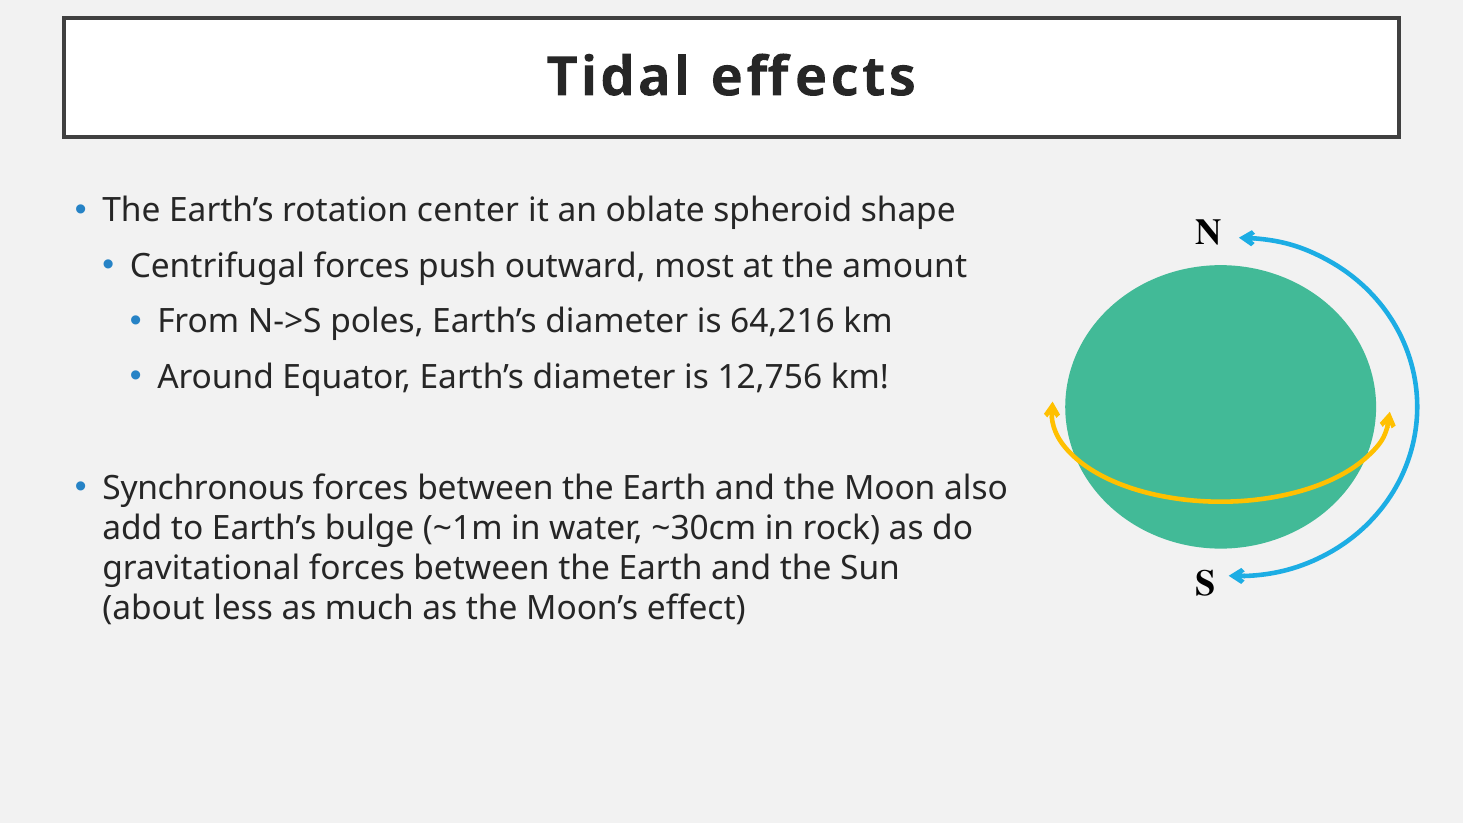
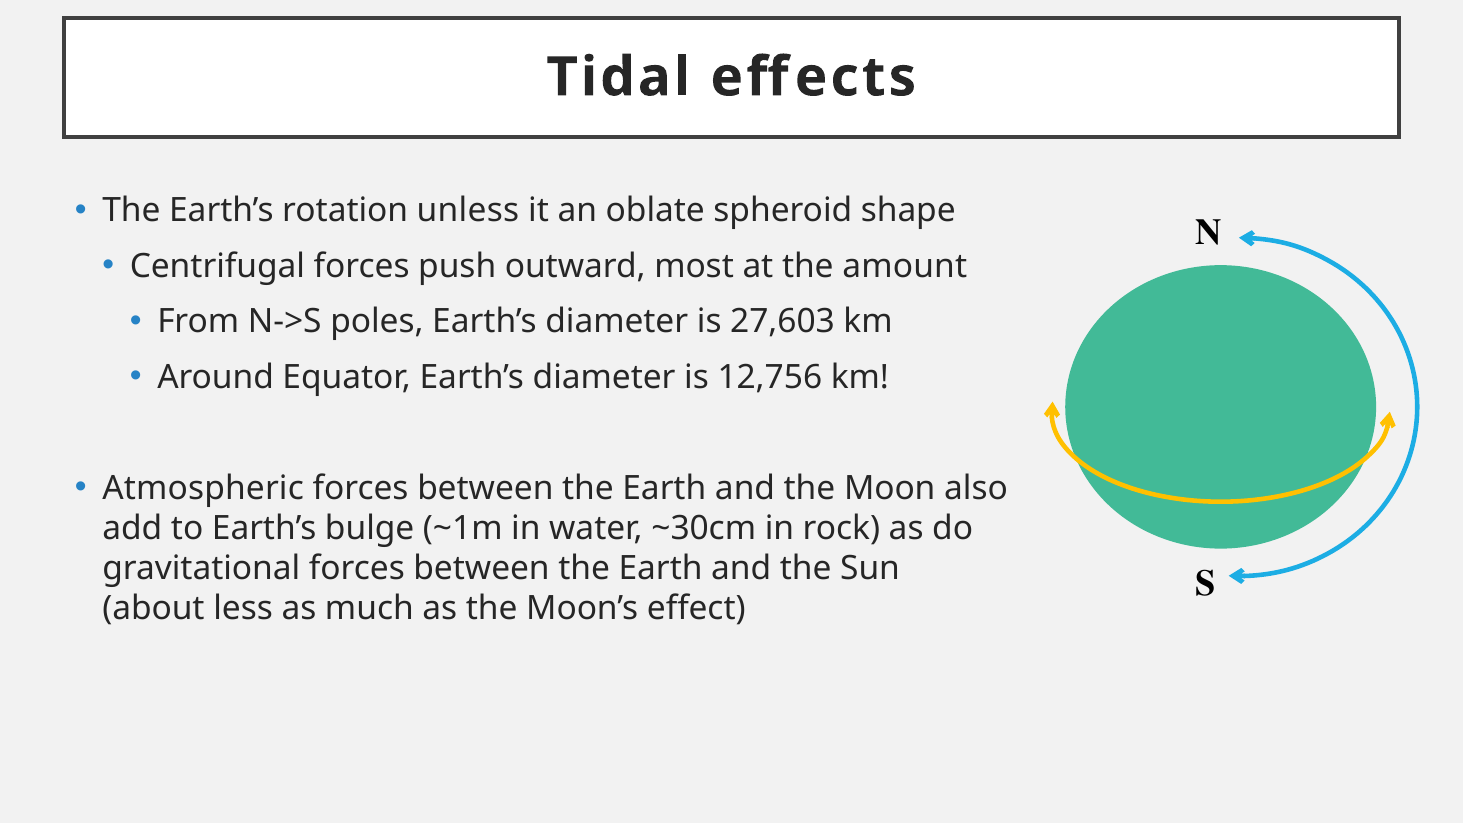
center: center -> unless (468, 211)
64,216: 64,216 -> 27,603 (783, 322)
Synchronous: Synchronous -> Atmospheric (203, 488)
